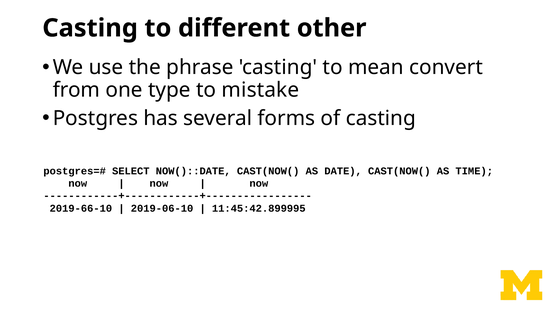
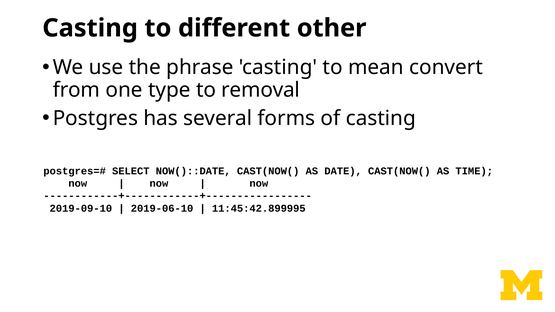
mistake: mistake -> removal (261, 90)
2019-66-10: 2019-66-10 -> 2019-09-10 (81, 208)
